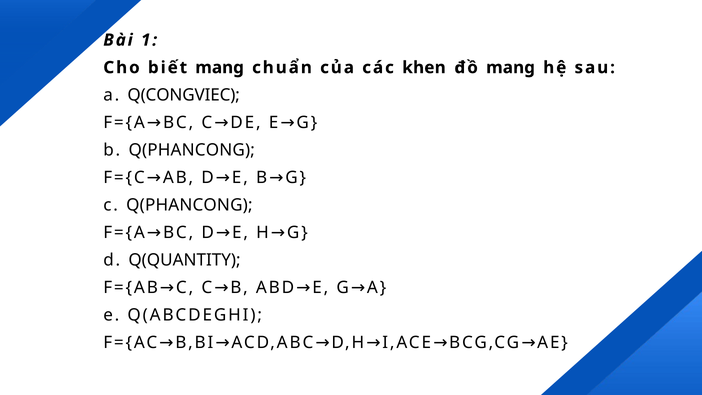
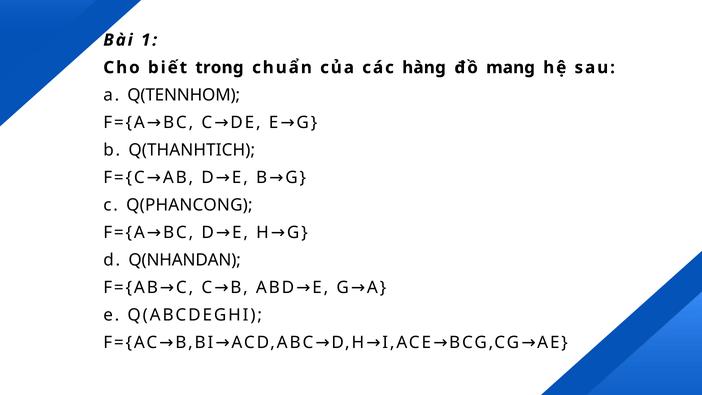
biết mang: mang -> trong (219, 68)
khen: khen -> hàng (424, 68)
Q(CONGVIEC: Q(CONGVIEC -> Q(TENNHOM (184, 95)
b Q(PHANCONG: Q(PHANCONG -> Q(THANHTICH (192, 150)
Q(QUANTITY: Q(QUANTITY -> Q(NHANDAN (185, 260)
